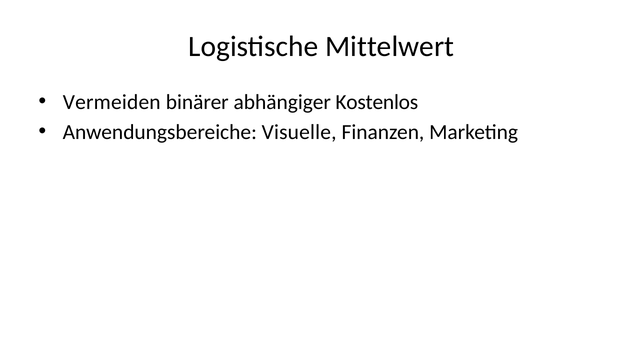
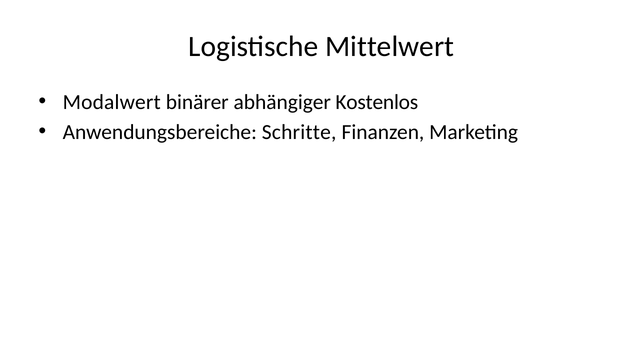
Vermeiden: Vermeiden -> Modalwert (112, 102)
Visuelle: Visuelle -> Schritte (299, 132)
